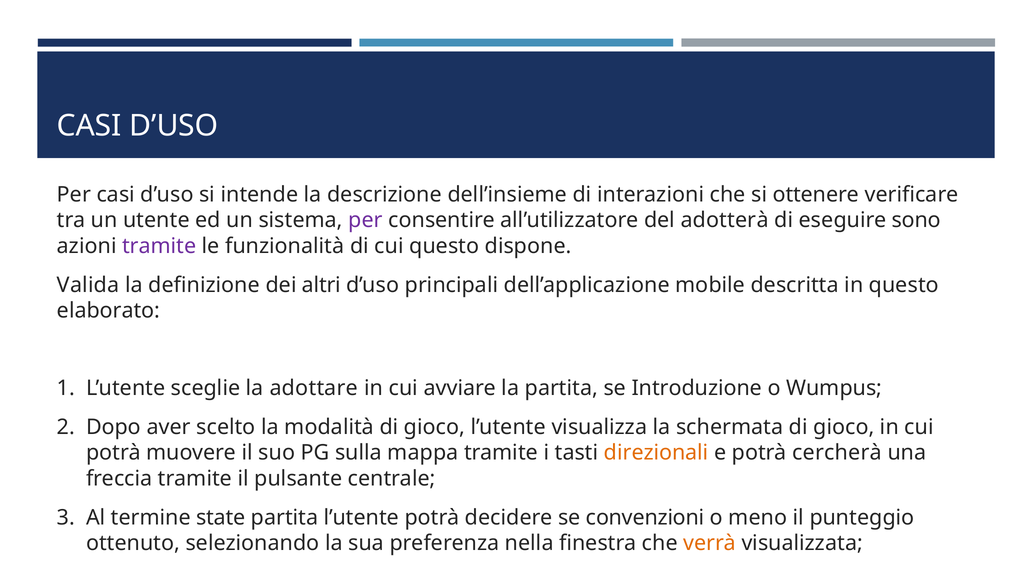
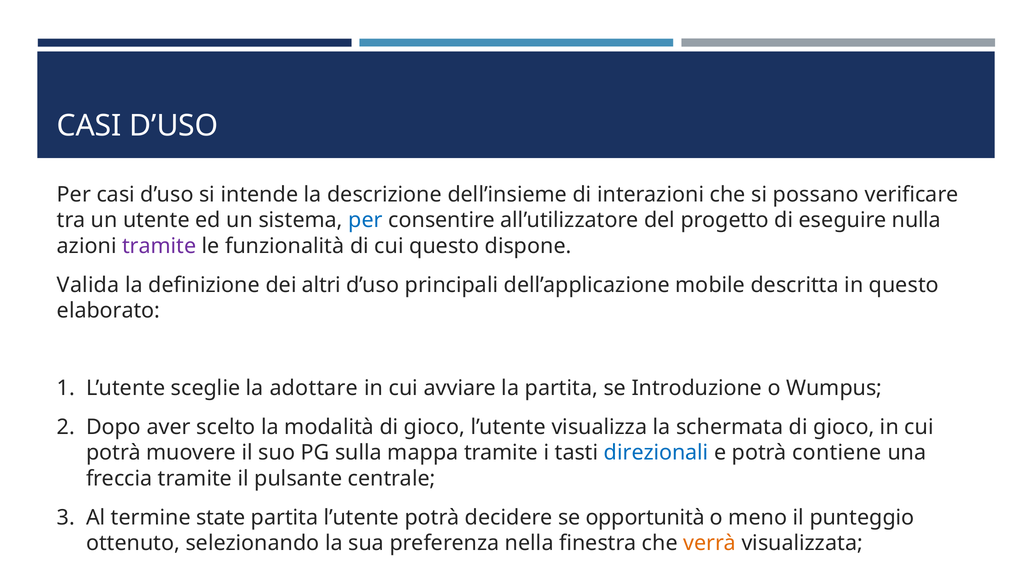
ottenere: ottenere -> possano (816, 195)
per colour: purple -> blue (366, 220)
adotterà: adotterà -> progetto (725, 220)
sono: sono -> nulla (916, 220)
direzionali colour: orange -> blue (656, 453)
cercherà: cercherà -> contiene (837, 453)
convenzioni: convenzioni -> opportunità (645, 518)
